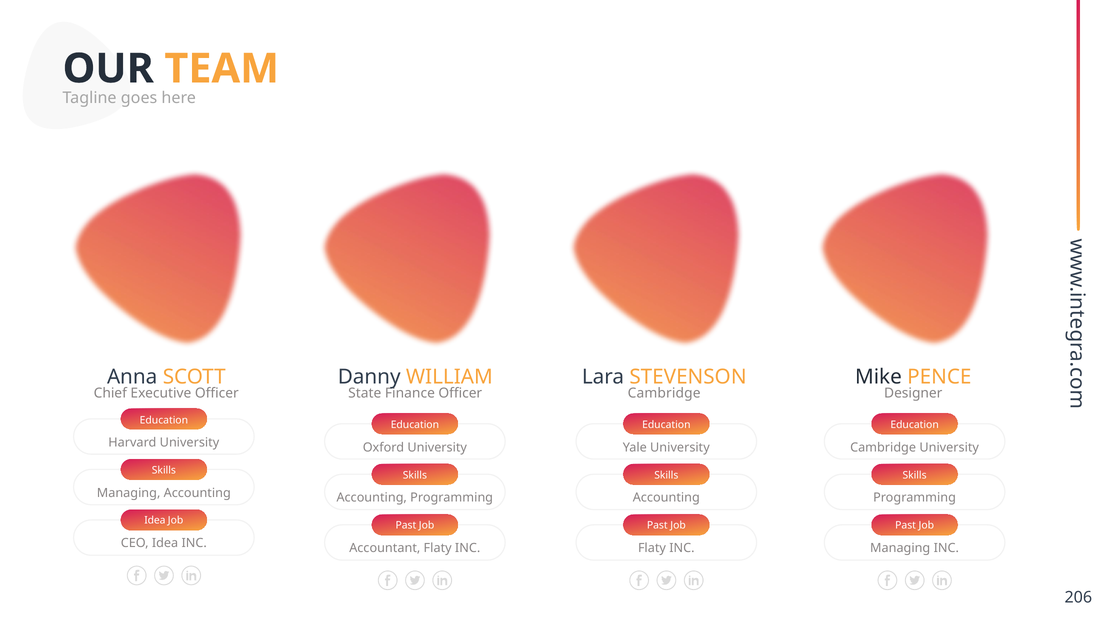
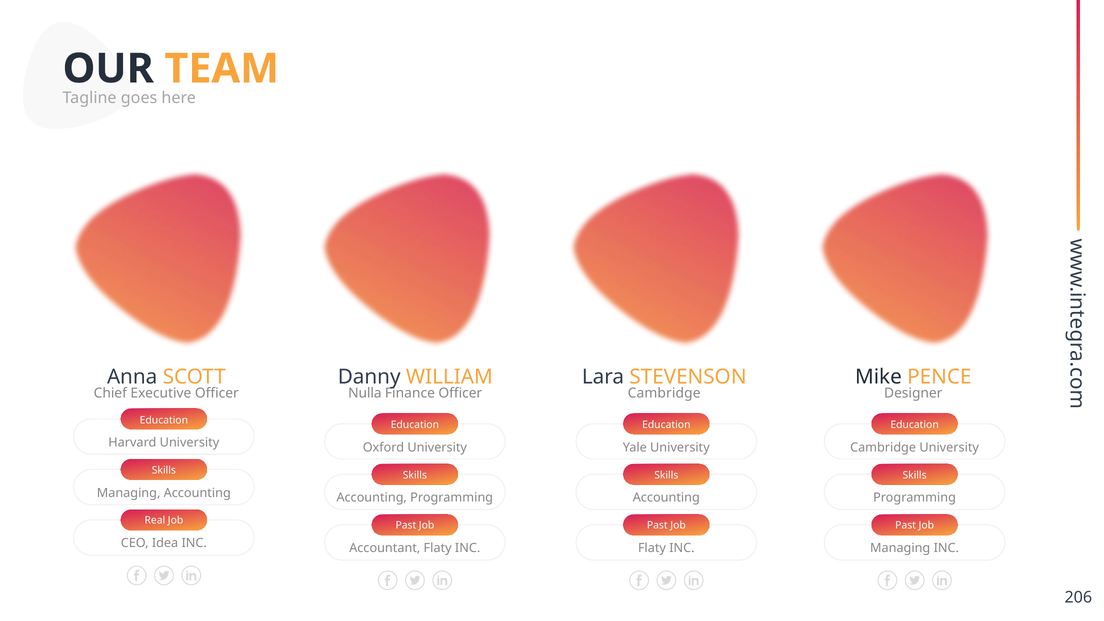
State: State -> Nulla (365, 393)
Idea: Idea -> Real (155, 520)
